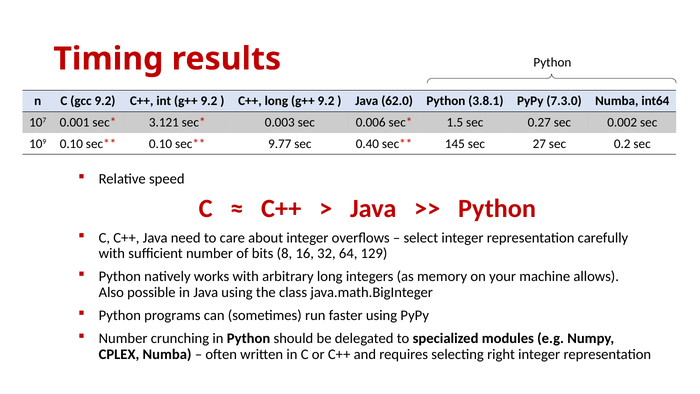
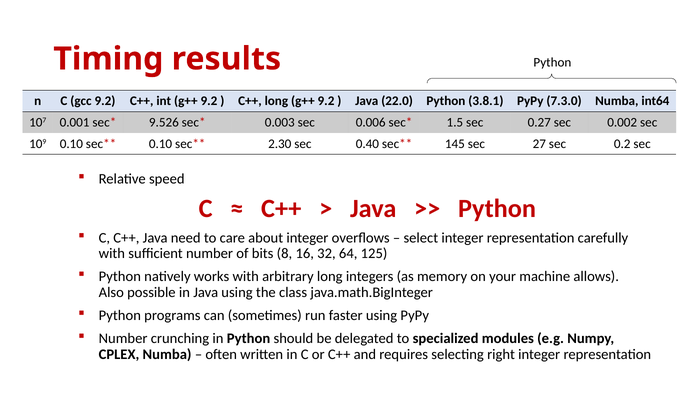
62.0: 62.0 -> 22.0 (397, 101)
3.121: 3.121 -> 9.526 (164, 122)
9.77: 9.77 -> 2.30 (280, 144)
129: 129 -> 125 (374, 253)
